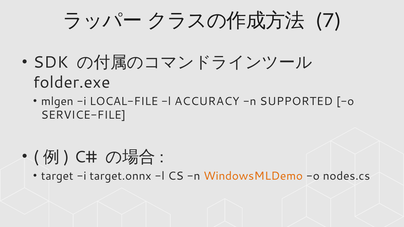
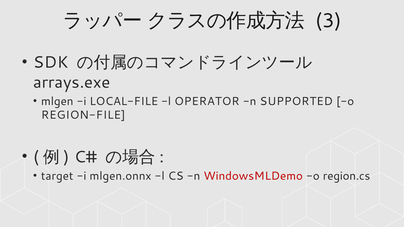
7: 7 -> 3 (328, 21)
folder.exe: folder.exe -> arrays.exe (72, 82)
ACCURACY: ACCURACY -> OPERATOR (207, 101)
SERVICE-FILE: SERVICE-FILE -> REGION-FILE (83, 115)
target.onnx: target.onnx -> mlgen.onnx (120, 176)
WindowsMLDemo colour: orange -> red (253, 176)
nodes.cs: nodes.cs -> region.cs (347, 176)
